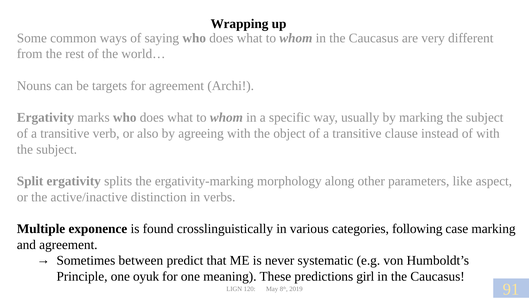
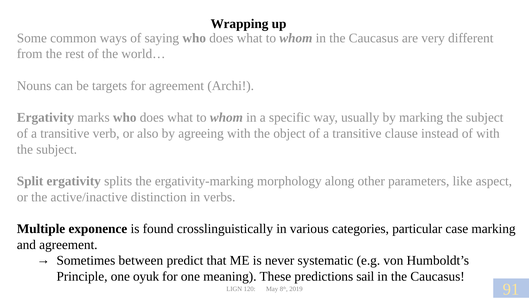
following: following -> particular (417, 228)
girl: girl -> sail (365, 276)
